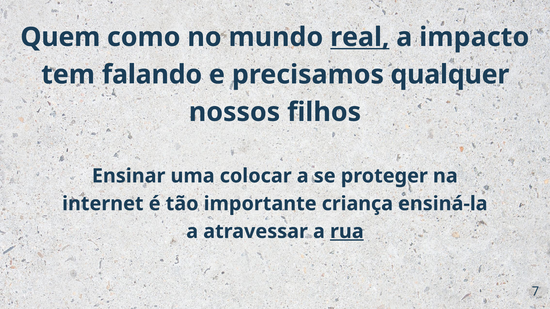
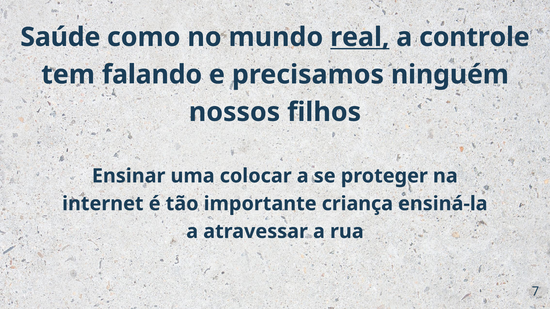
Quem: Quem -> Saúde (60, 37)
impacto: impacto -> controle (474, 37)
qualquer: qualquer -> ninguém (450, 75)
rua underline: present -> none (347, 232)
